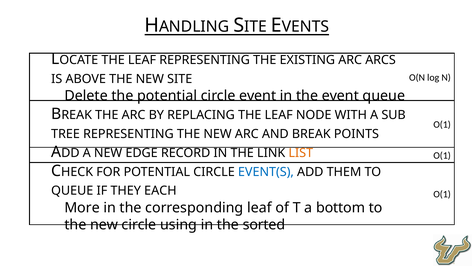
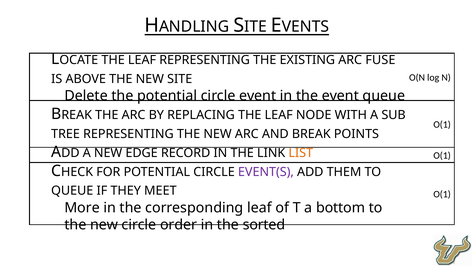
ARCS: ARCS -> FUSE (380, 60)
EVENT(S colour: blue -> purple (266, 172)
EACH: EACH -> MEET (160, 190)
using: using -> order (179, 224)
